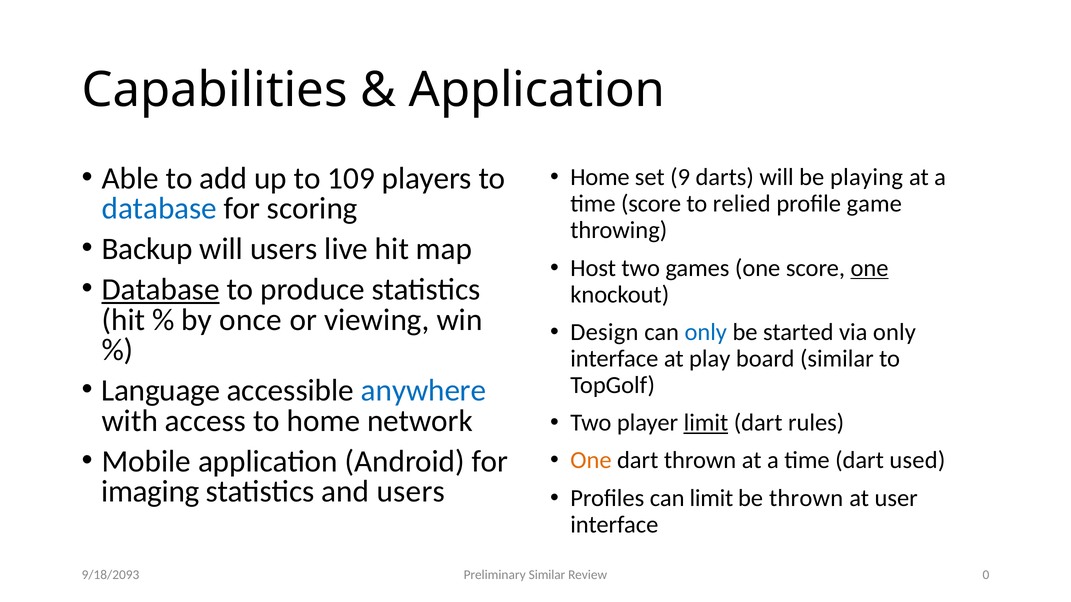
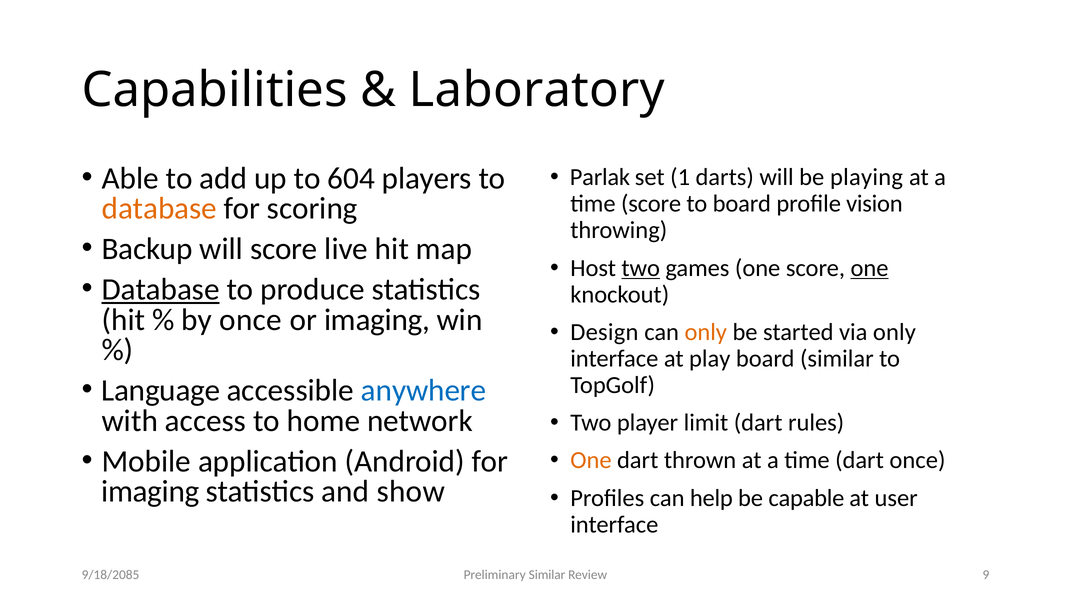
Application: Application -> Laboratory (537, 90)
109: 109 -> 604 (351, 178)
Home: Home -> Parlak (600, 177)
9: 9 -> 1 (680, 177)
to relied: relied -> board (742, 204)
game: game -> vision (874, 204)
database colour: blue -> orange (159, 209)
will users: users -> score (284, 249)
two underline: none -> present (641, 268)
or viewing: viewing -> imaging (377, 320)
only colour: blue -> orange (706, 332)
limit underline: present -> none (706, 423)
dart used: used -> once (917, 461)
and users: users -> show (411, 492)
can limit: limit -> help (711, 498)
be thrown: thrown -> capable (806, 498)
0: 0 -> 9 (986, 575)
9/18/2093: 9/18/2093 -> 9/18/2085 (110, 575)
